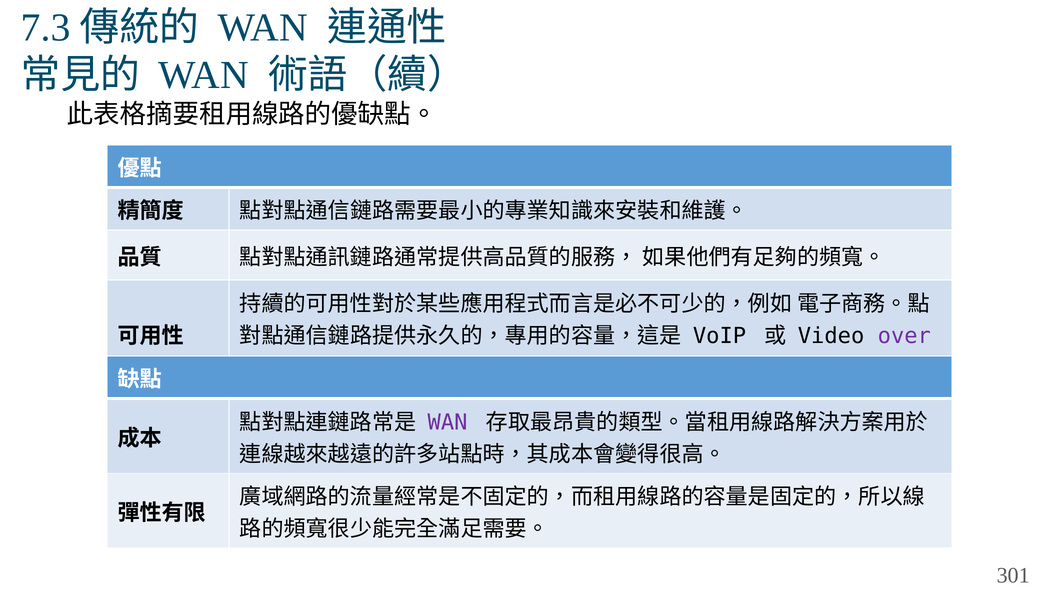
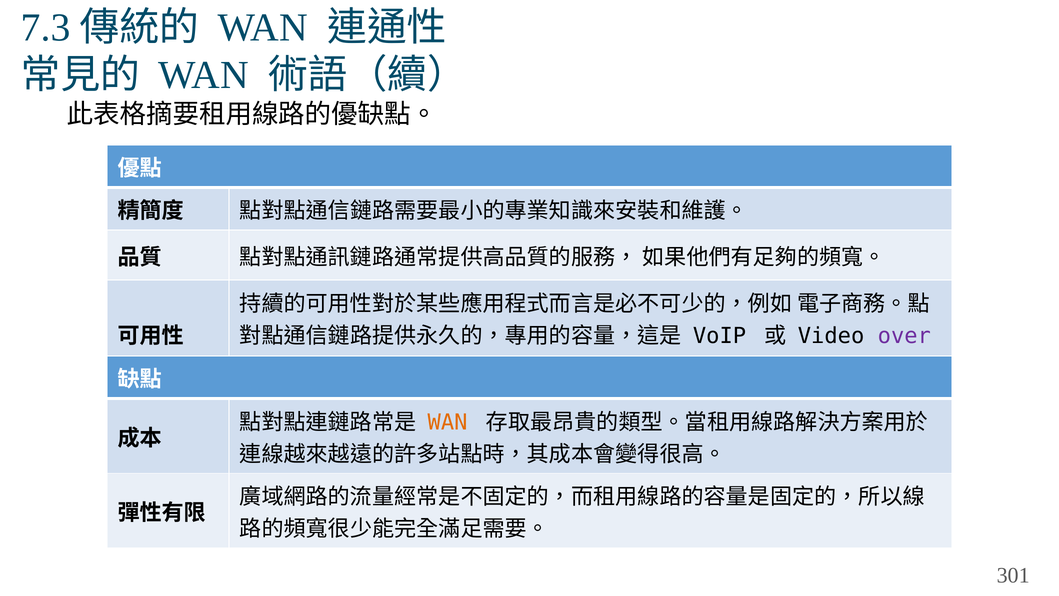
WAN colour: purple -> orange (448, 422)
